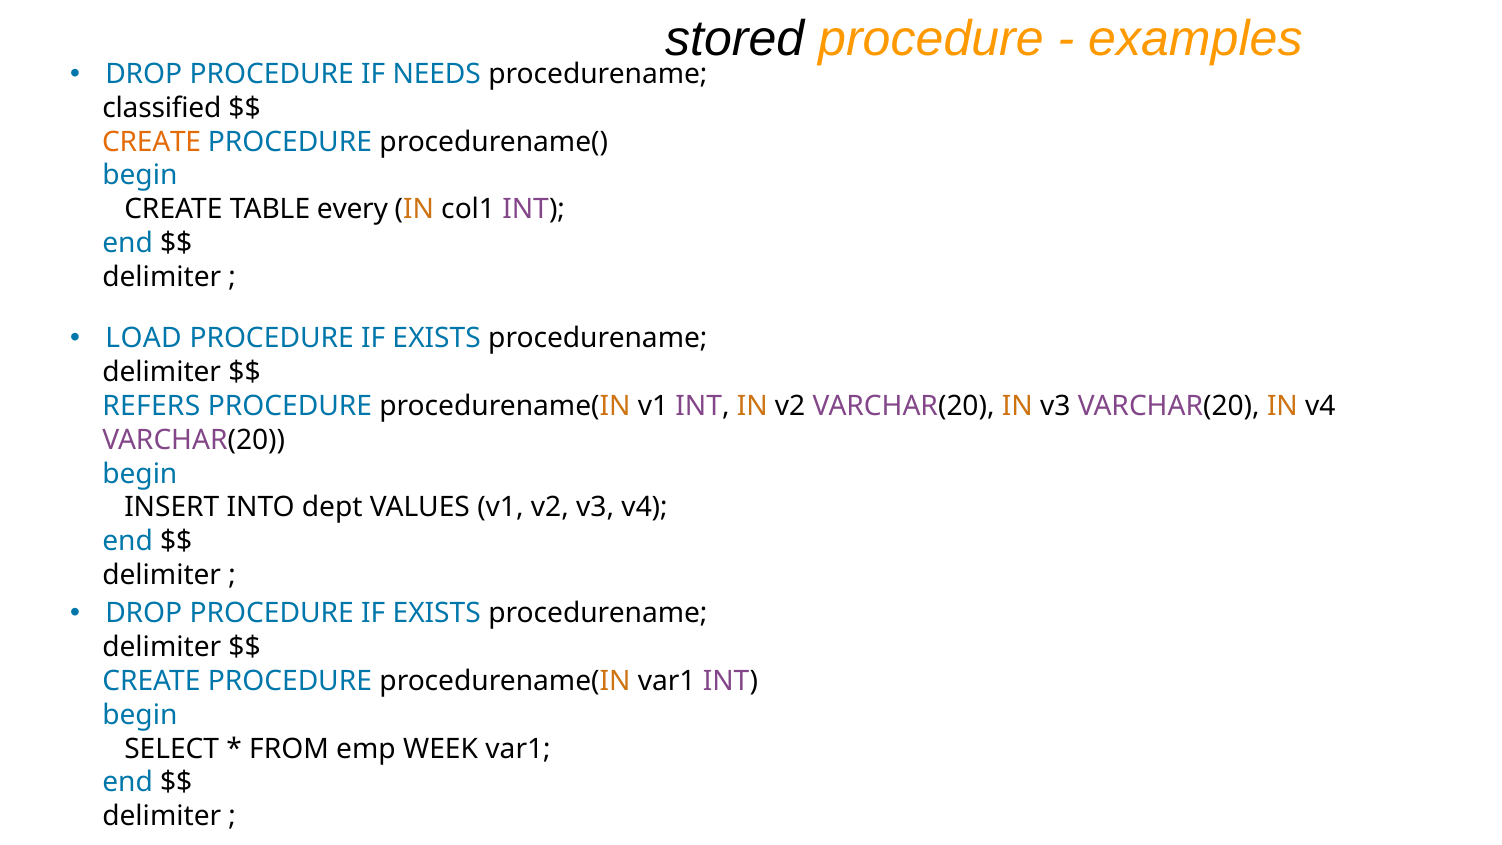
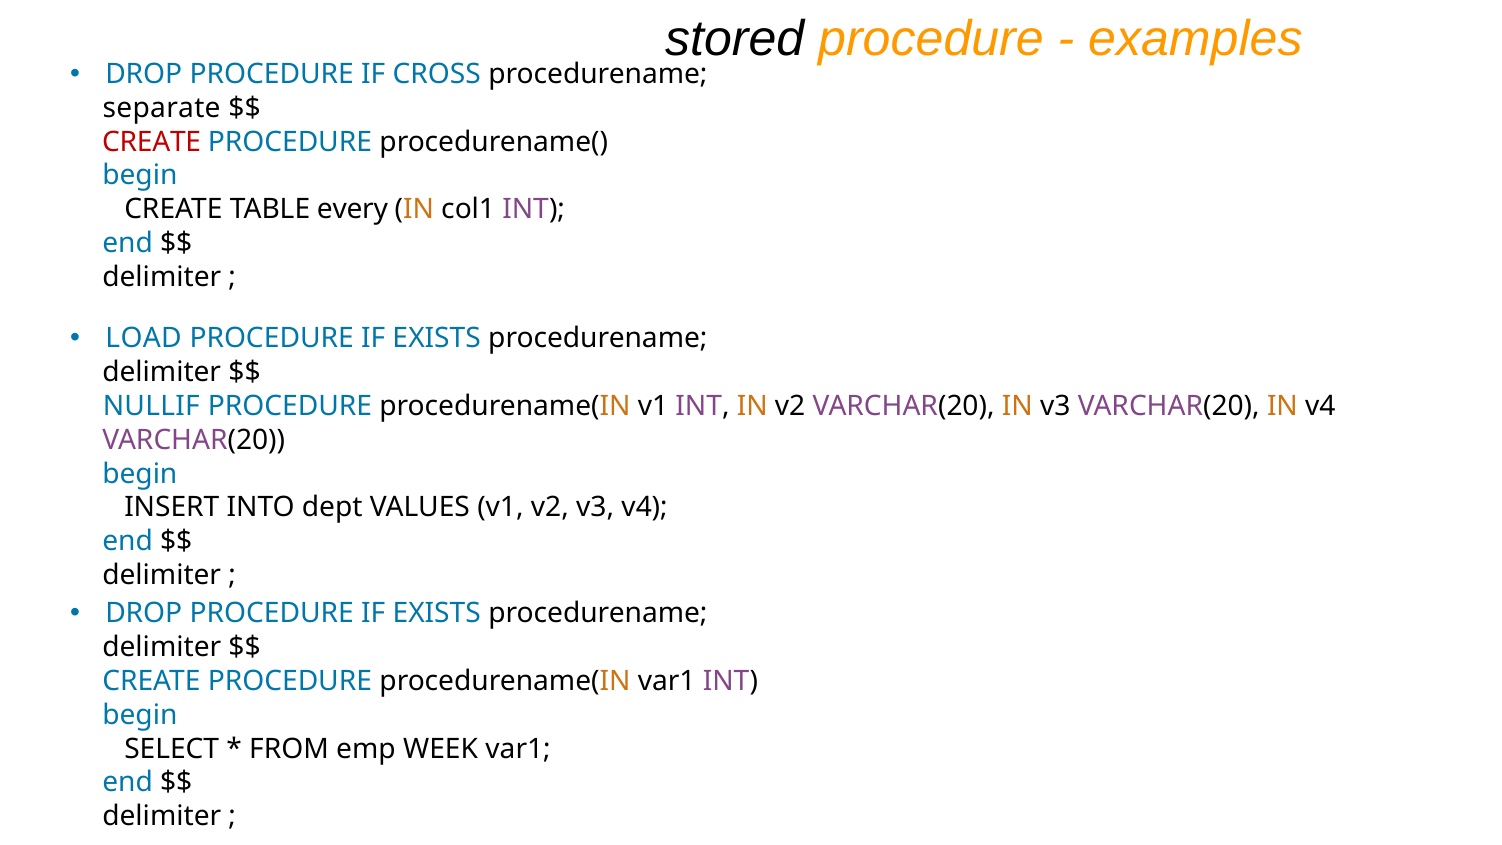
NEEDS: NEEDS -> CROSS (437, 74)
classified: classified -> separate (162, 108)
CREATE colour: orange -> red (152, 142)
REFERS: REFERS -> NULLIF (151, 406)
